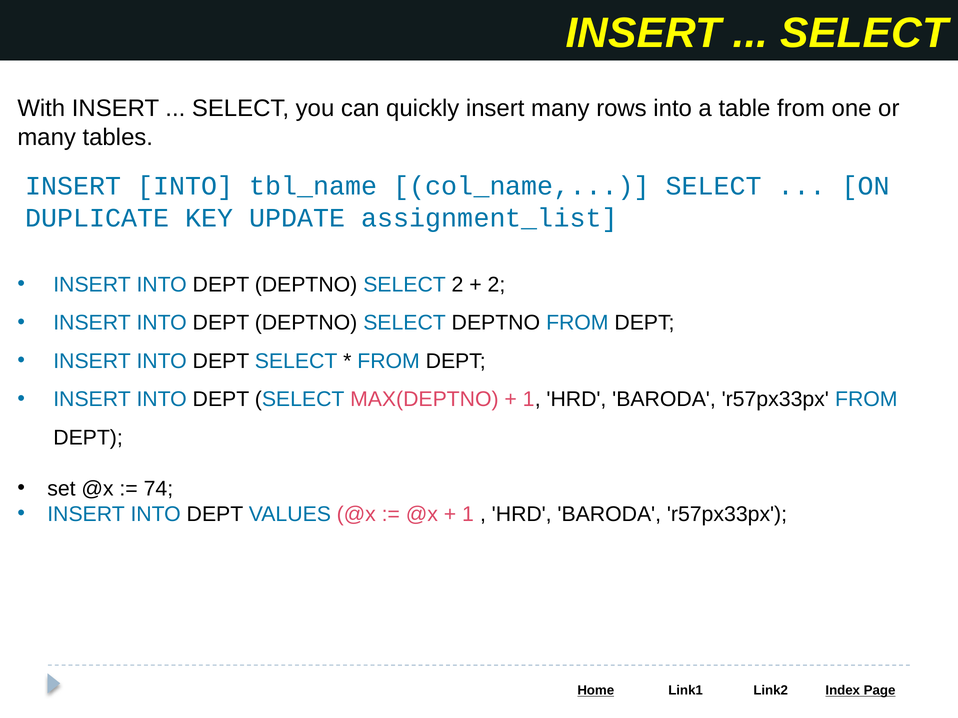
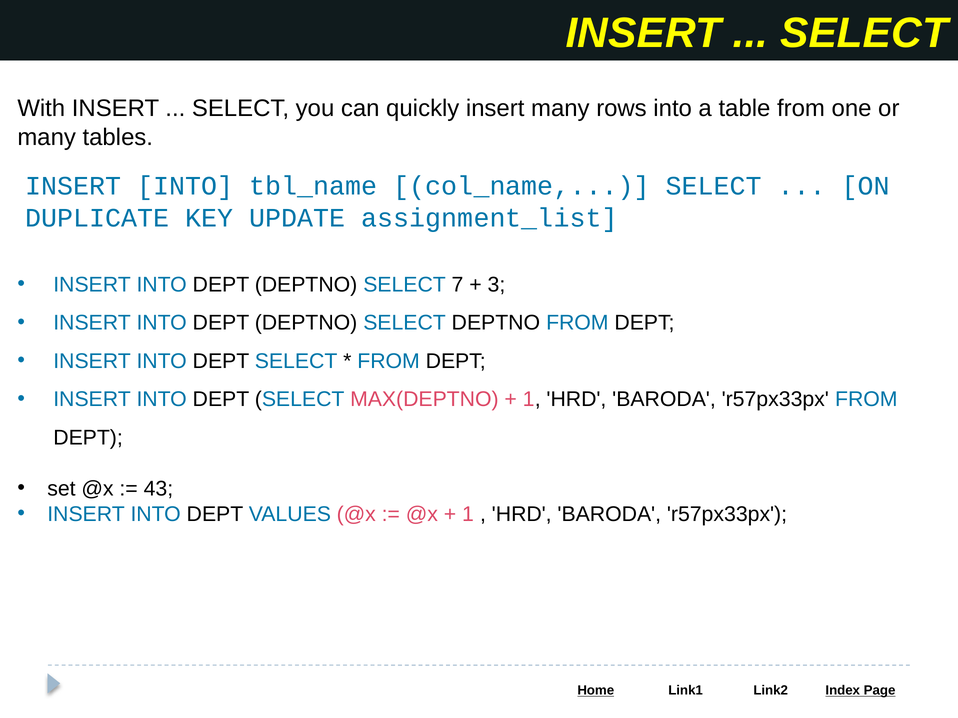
SELECT 2: 2 -> 7 (457, 285)
2: 2 -> 3 (496, 285)
74: 74 -> 43 (158, 489)
